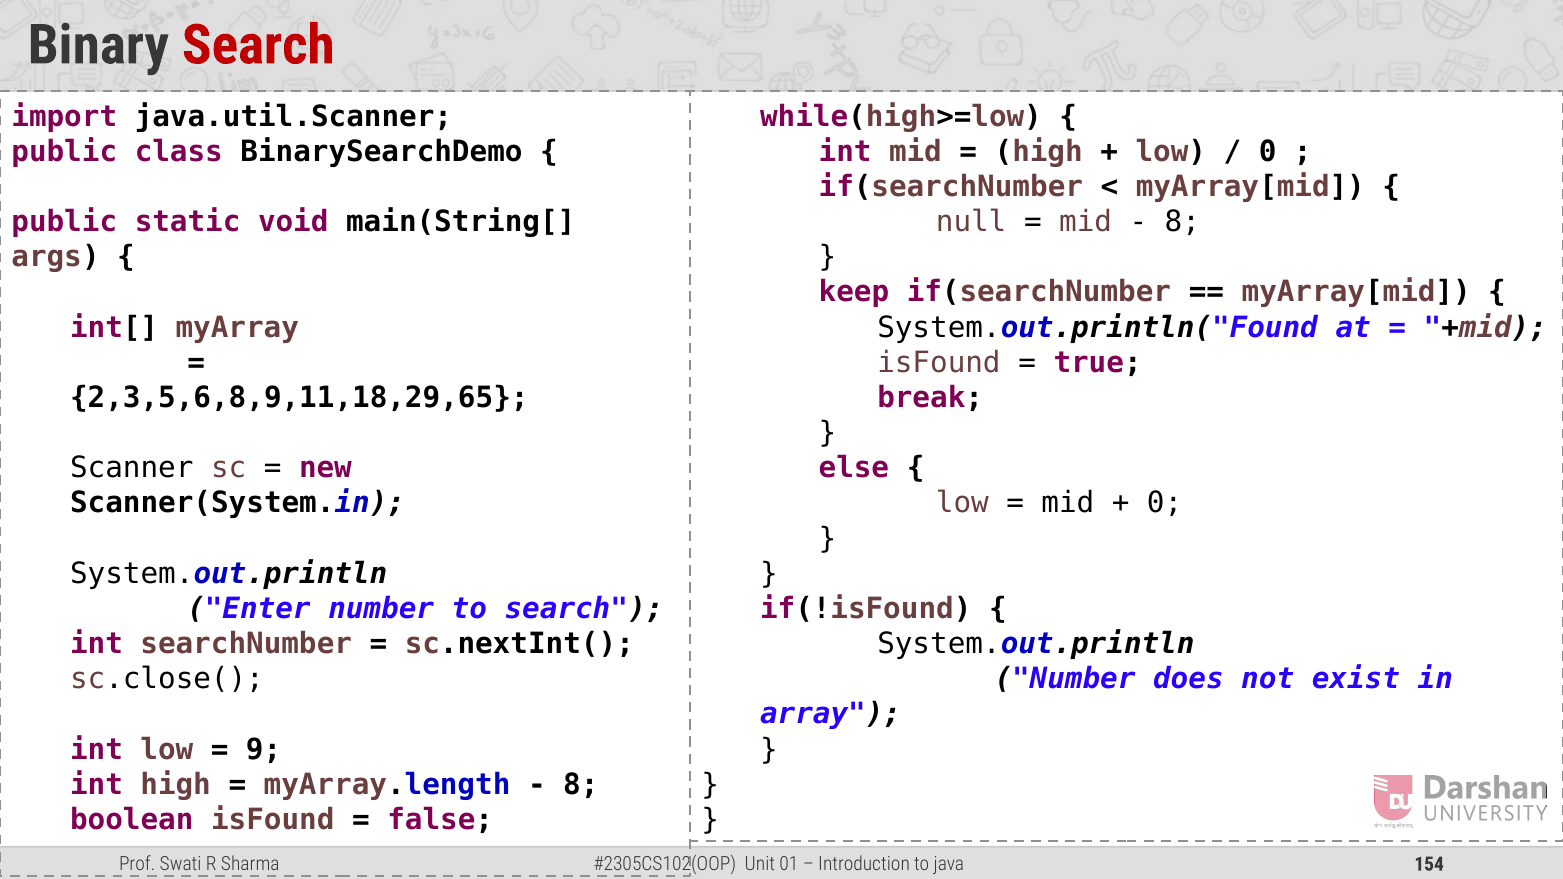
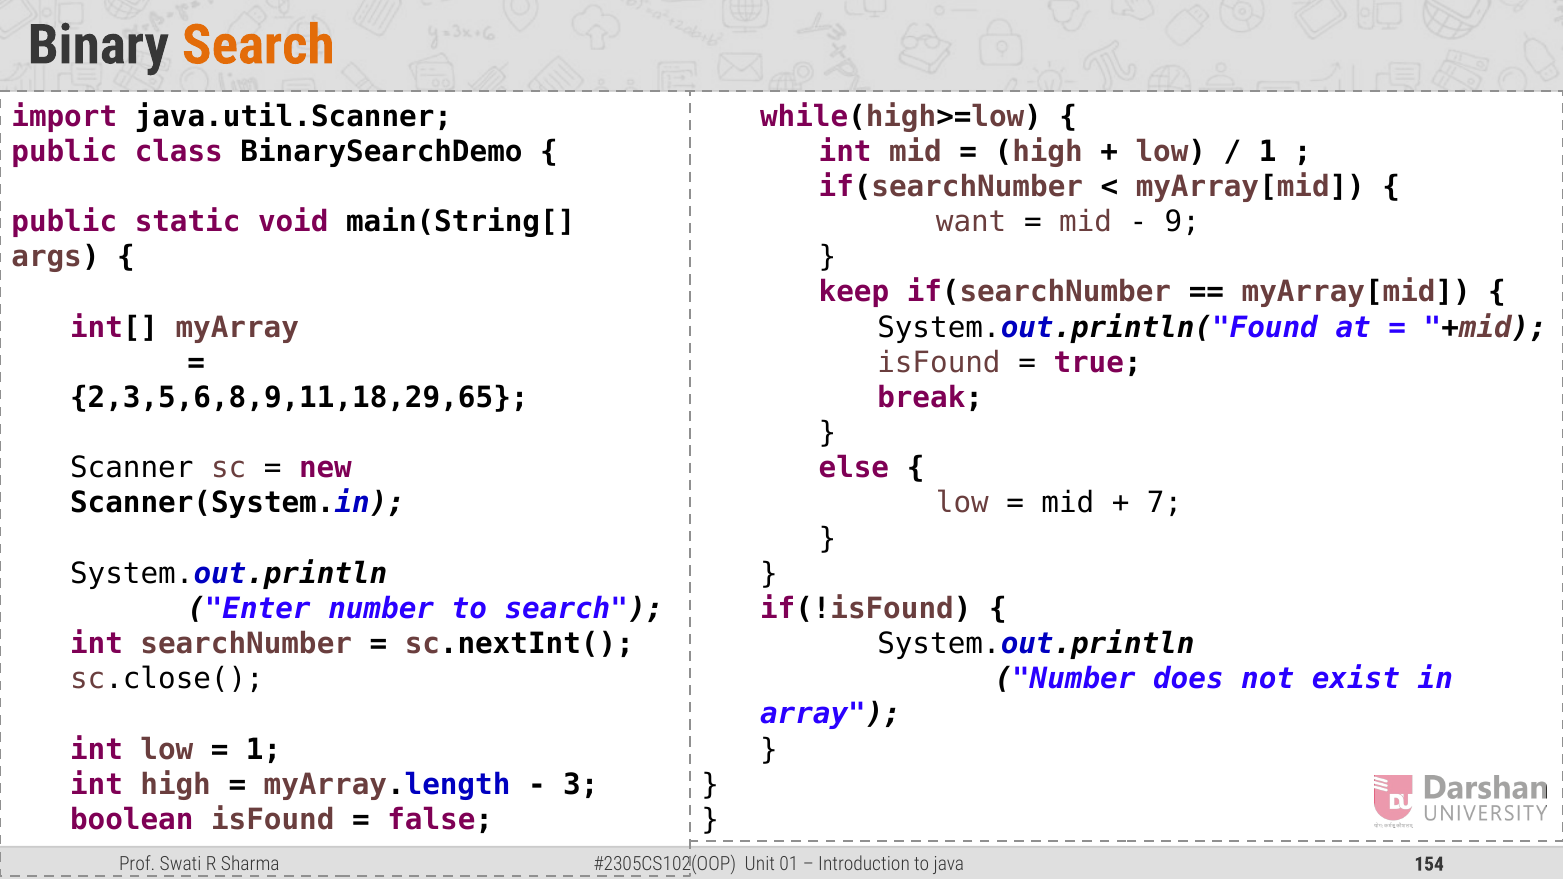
Search colour: red -> orange (258, 45)
0: 0 -> 1 (1268, 152)
null: null -> want (971, 222)
8: 8 -> 9 (1182, 222)
0: 0 -> 7 (1165, 503)
9: 9 -> 1 (264, 750)
8: 8 -> 3 (581, 785)
